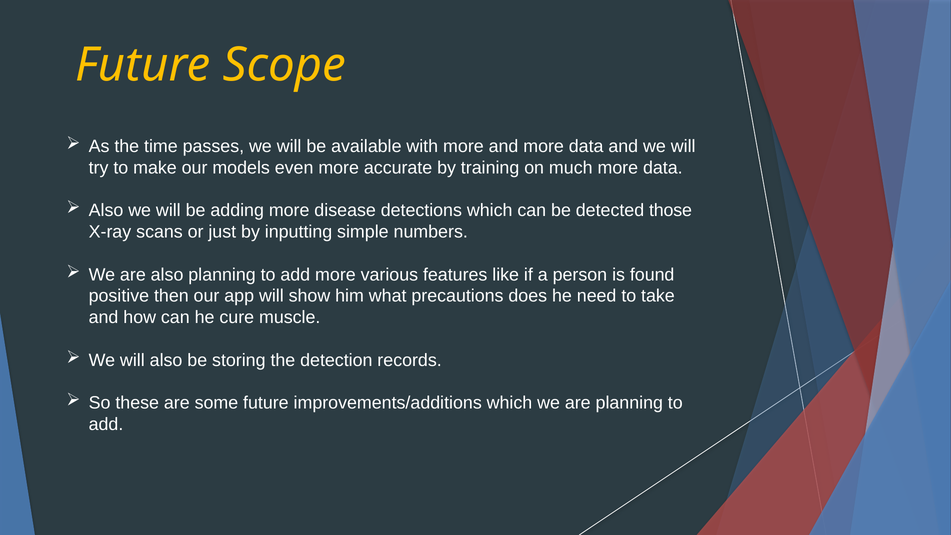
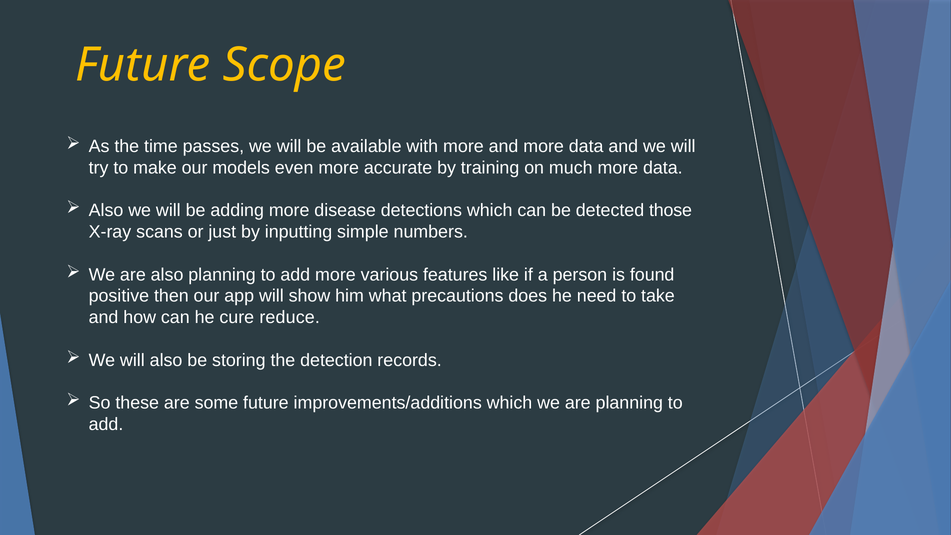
muscle: muscle -> reduce (290, 317)
